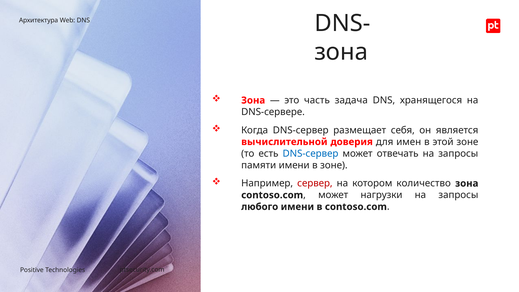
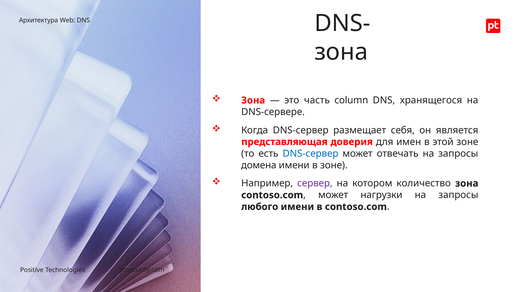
задача: задача -> column (351, 100)
вычислительной: вычислительной -> представляющая (284, 142)
памяти: памяти -> домена (259, 165)
сервер colour: red -> purple (315, 183)
